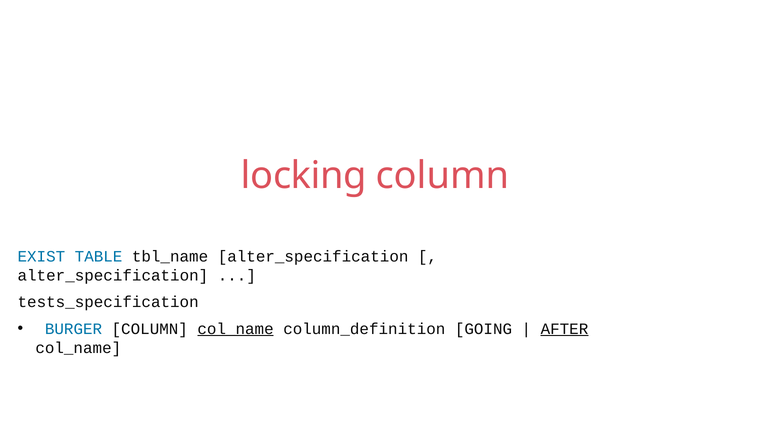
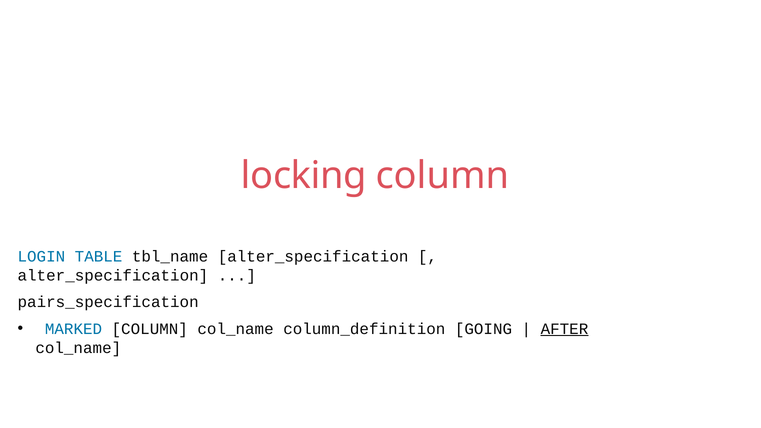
EXIST: EXIST -> LOGIN (41, 257)
tests_specification: tests_specification -> pairs_specification (108, 302)
BURGER: BURGER -> MARKED (74, 329)
col_name underline: present -> none (236, 329)
